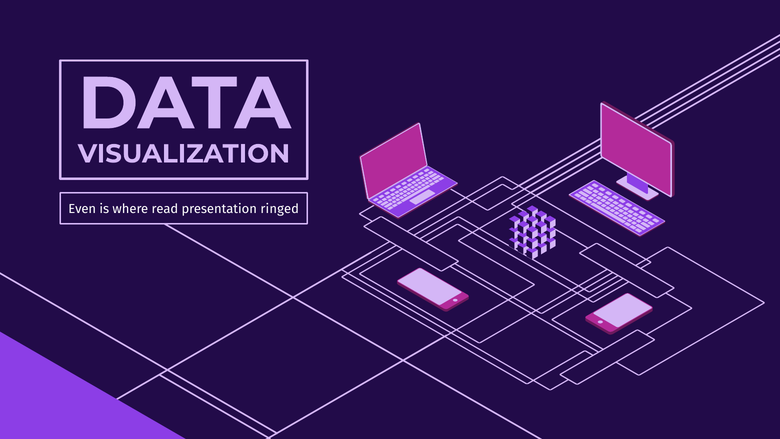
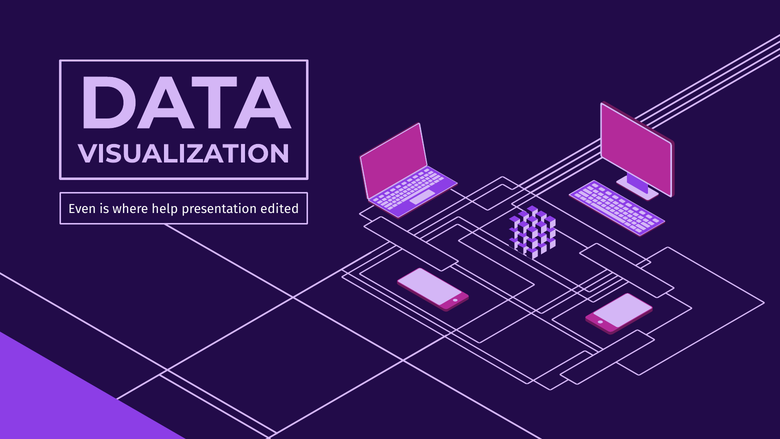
read: read -> help (165, 209)
ringed: ringed -> edited (280, 209)
